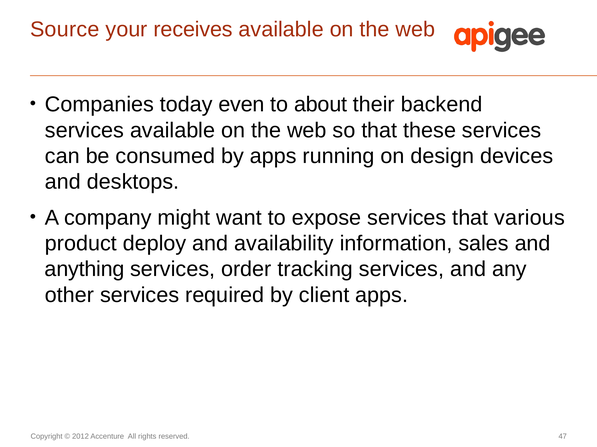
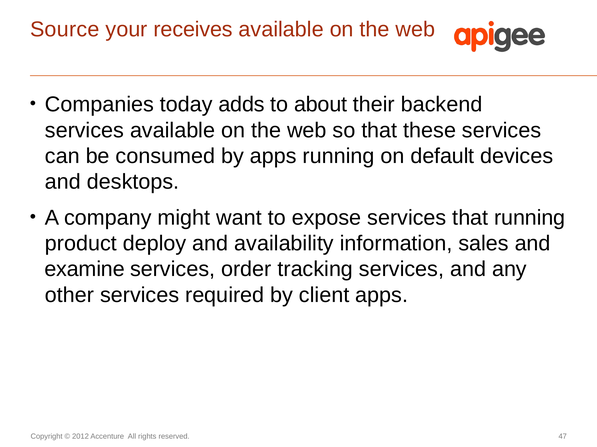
even: even -> adds (242, 105)
design: design -> default (442, 156)
that various: various -> running (530, 218)
anything: anything -> examine (85, 270)
